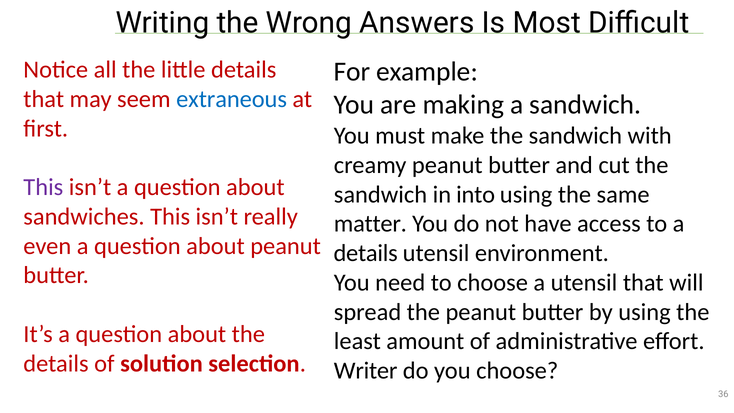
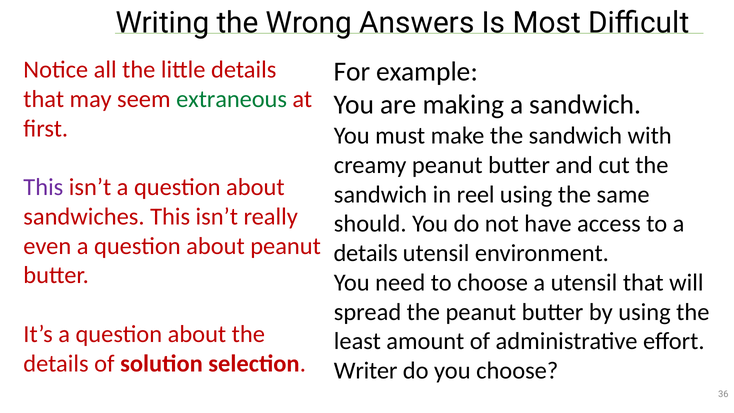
extraneous colour: blue -> green (232, 99)
into: into -> reel (476, 194)
matter: matter -> should (370, 224)
